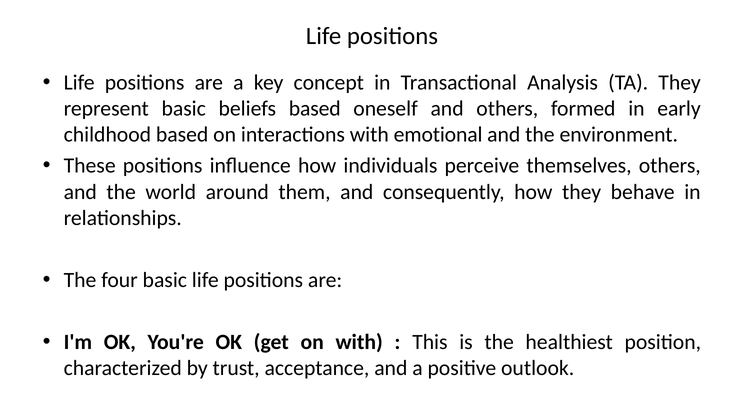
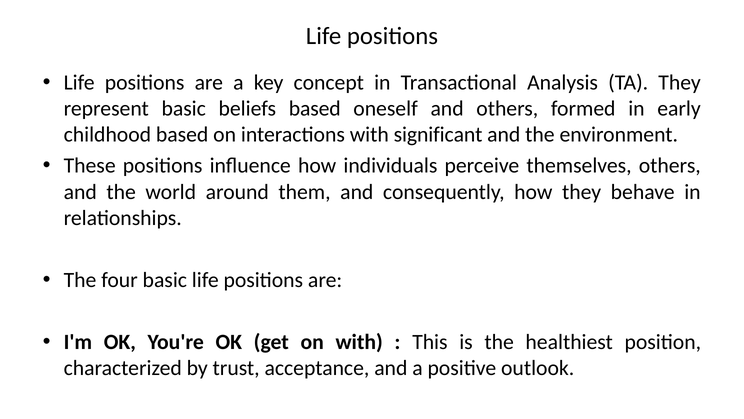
emotional: emotional -> significant (438, 135)
